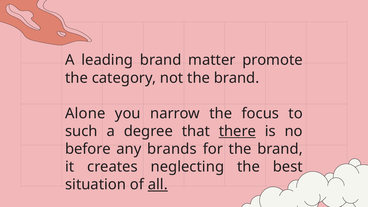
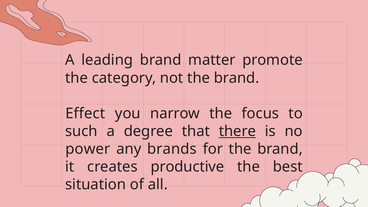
Alone: Alone -> Effect (85, 113)
before: before -> power (88, 149)
neglecting: neglecting -> productive (187, 167)
all underline: present -> none (158, 185)
